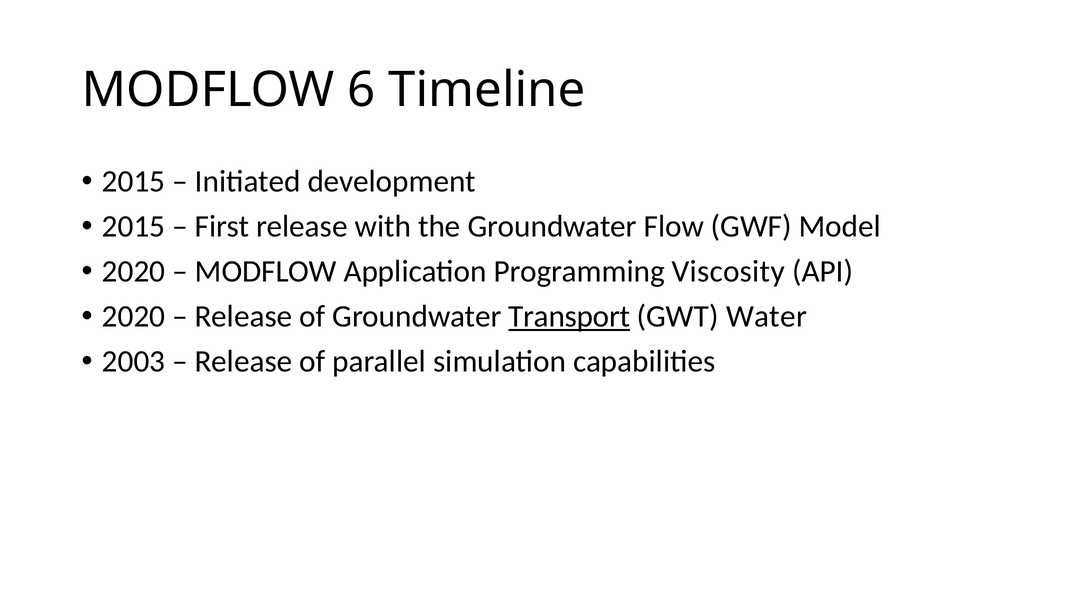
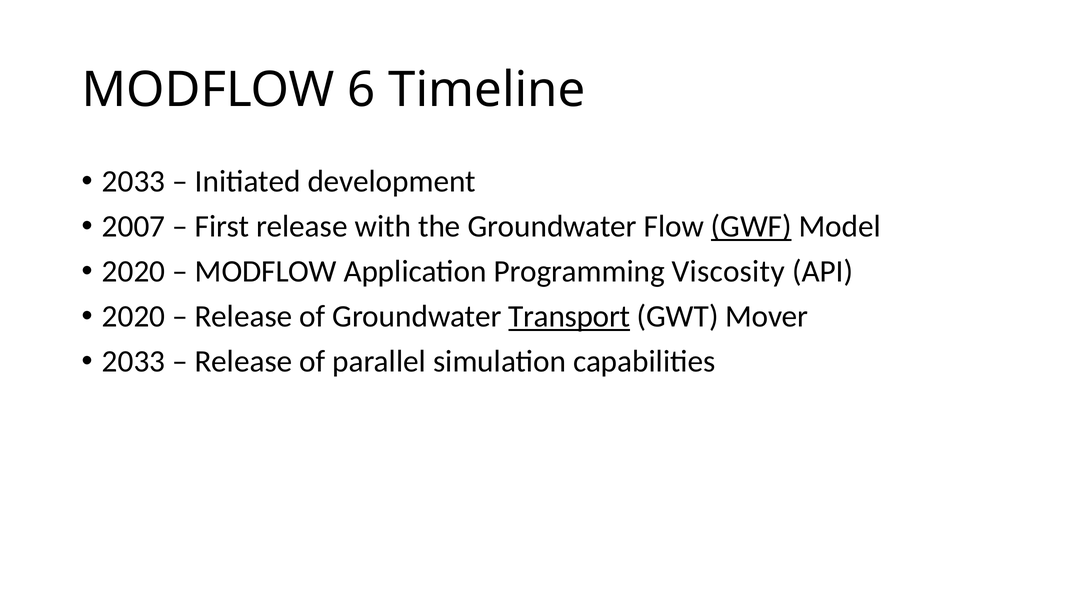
2015: 2015 -> 2033 (134, 181)
2015: 2015 -> 2007 (134, 226)
GWF underline: none -> present (751, 226)
Water: Water -> Mover (767, 316)
2003: 2003 -> 2033 (134, 361)
